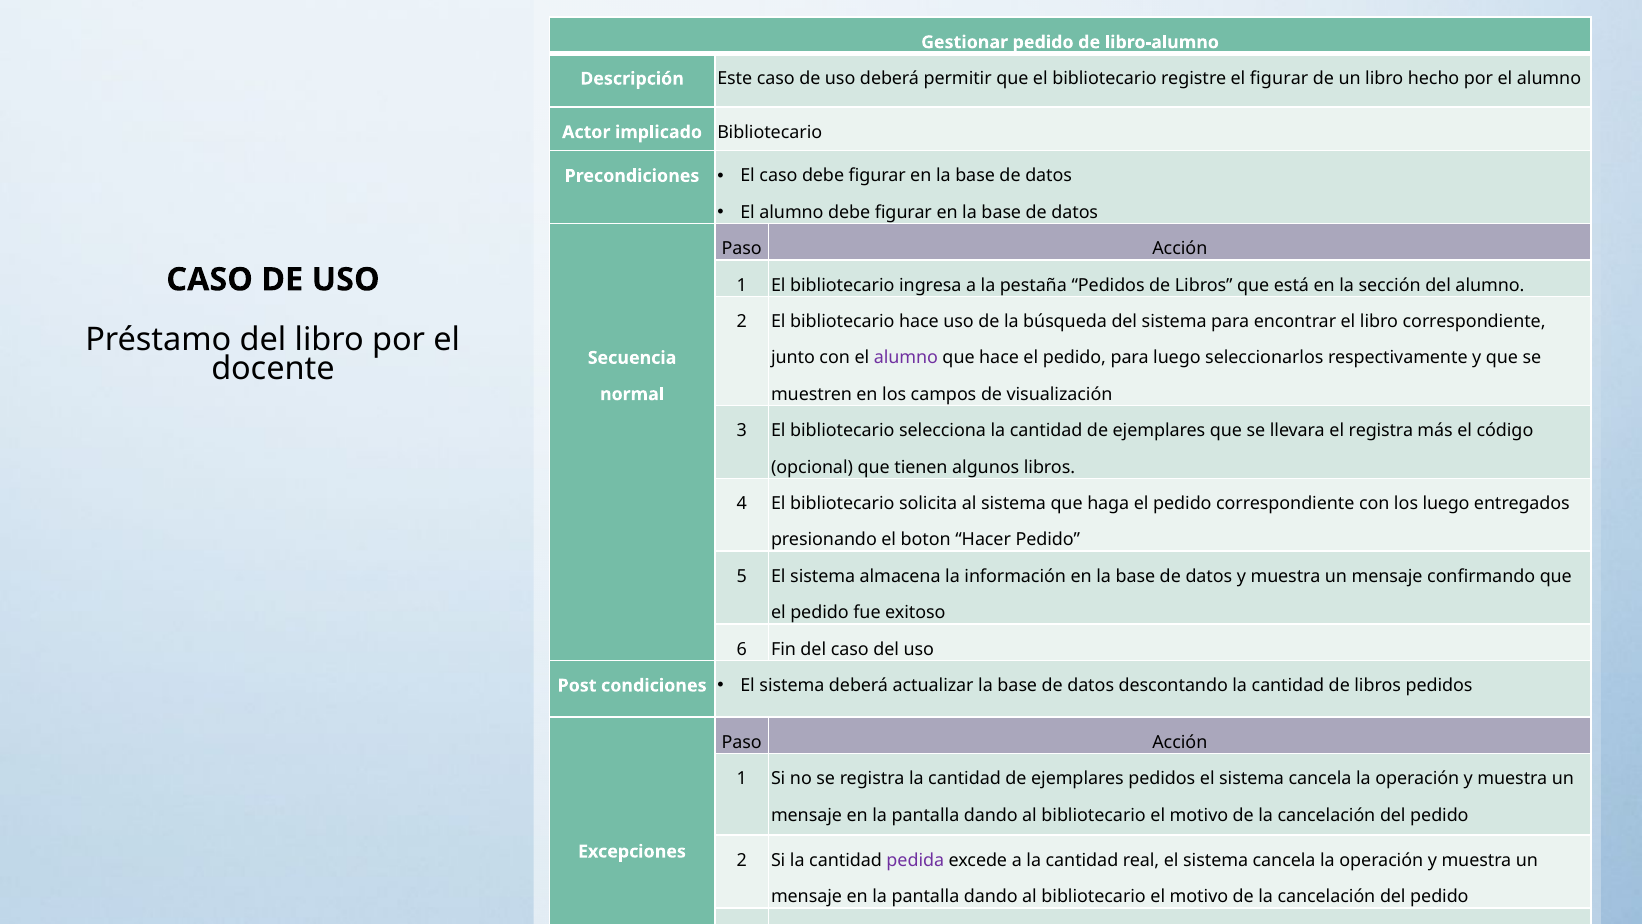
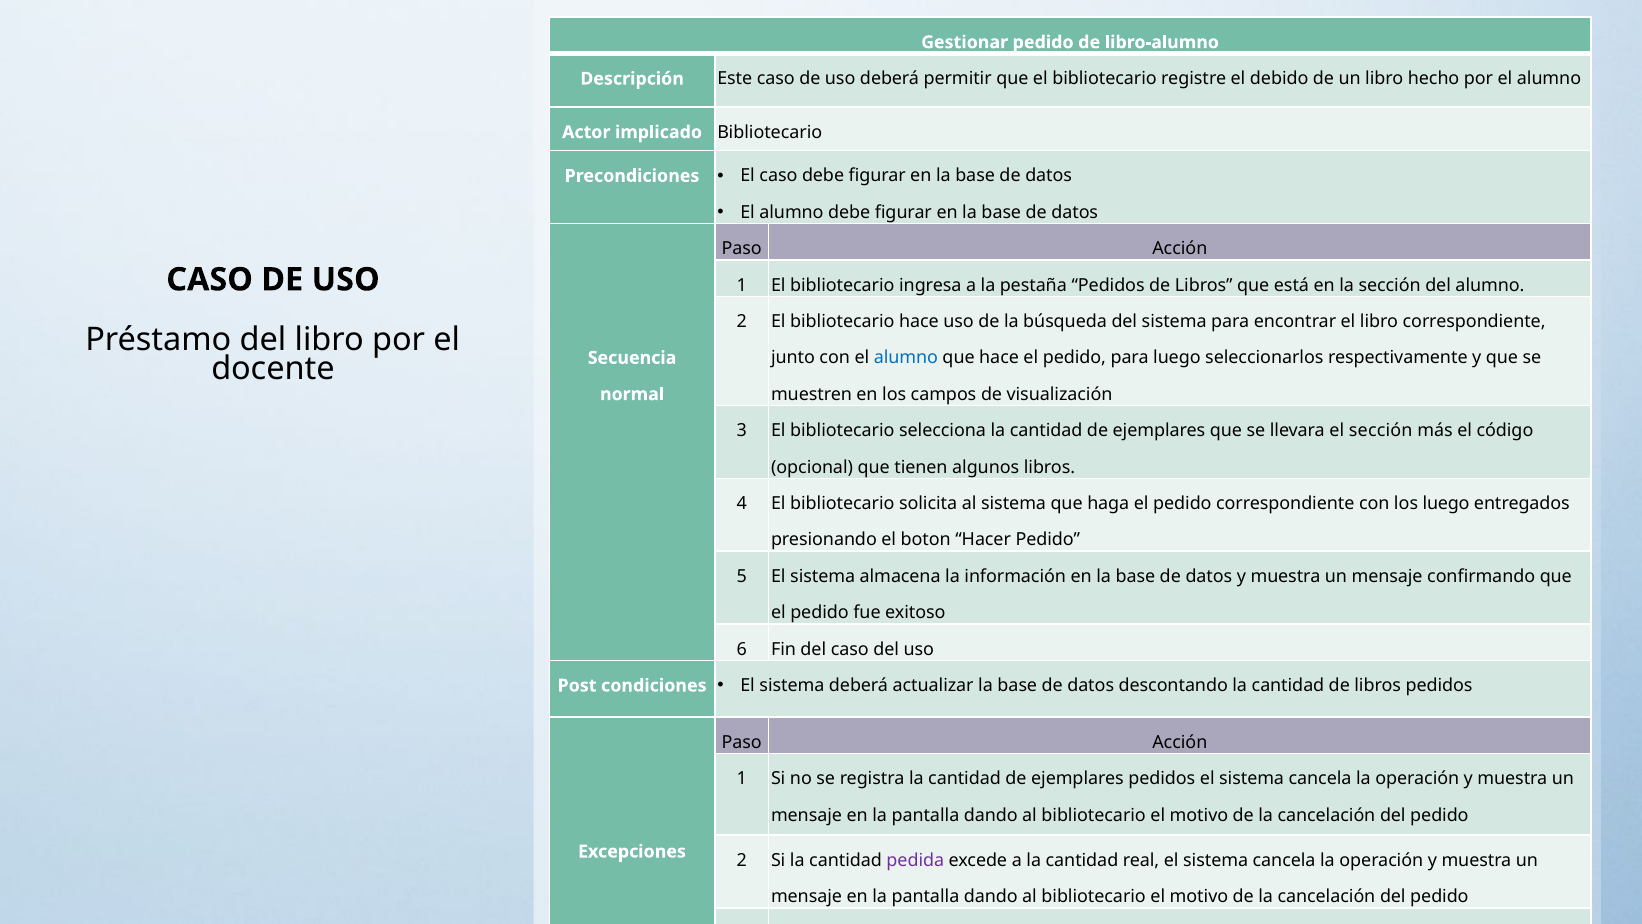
el figurar: figurar -> debido (1279, 79)
alumno colour: purple -> blue (906, 358)
el registra: registra -> sección (1381, 431)
